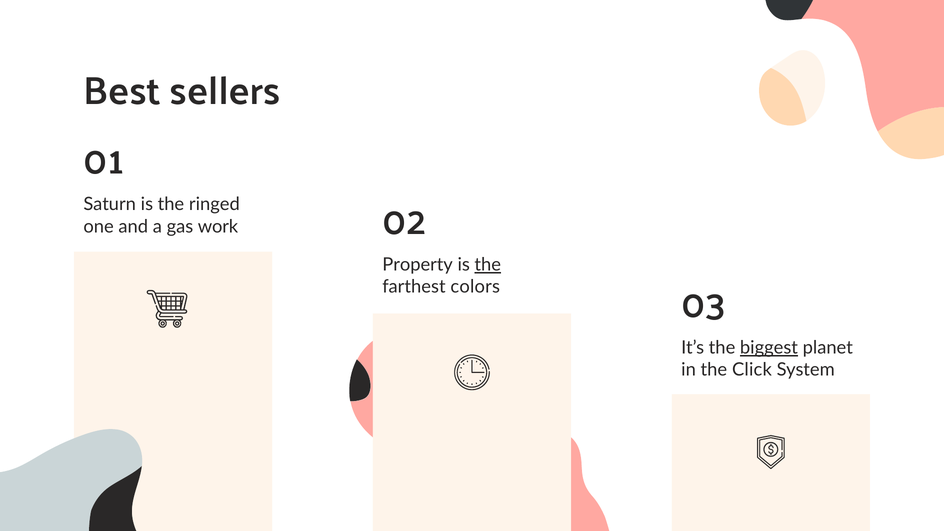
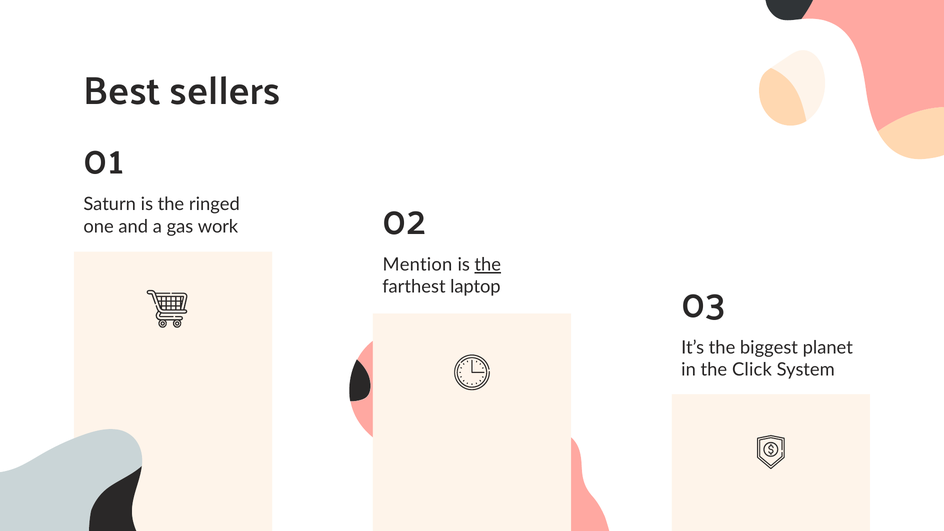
Property: Property -> Mention (417, 265)
colors: colors -> laptop (475, 287)
biggest underline: present -> none (769, 348)
